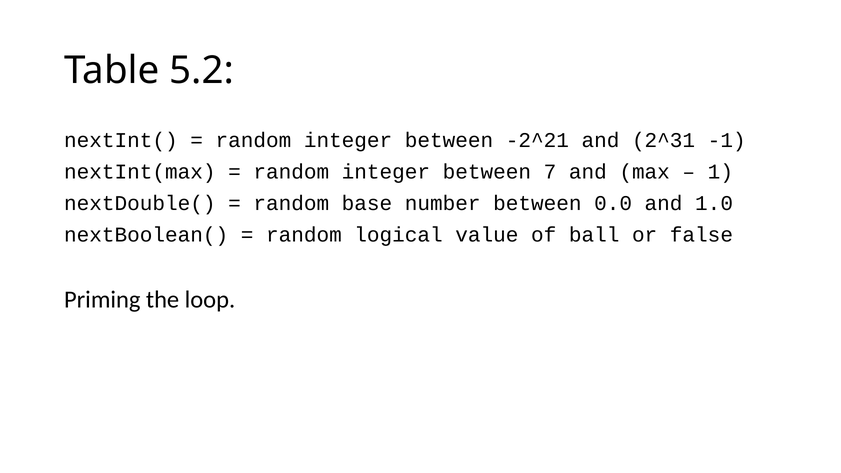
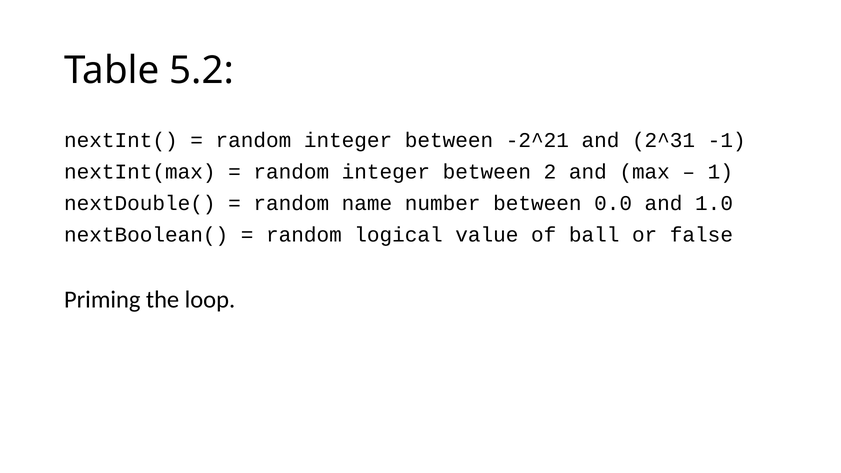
7: 7 -> 2 (550, 172)
base: base -> name (367, 203)
